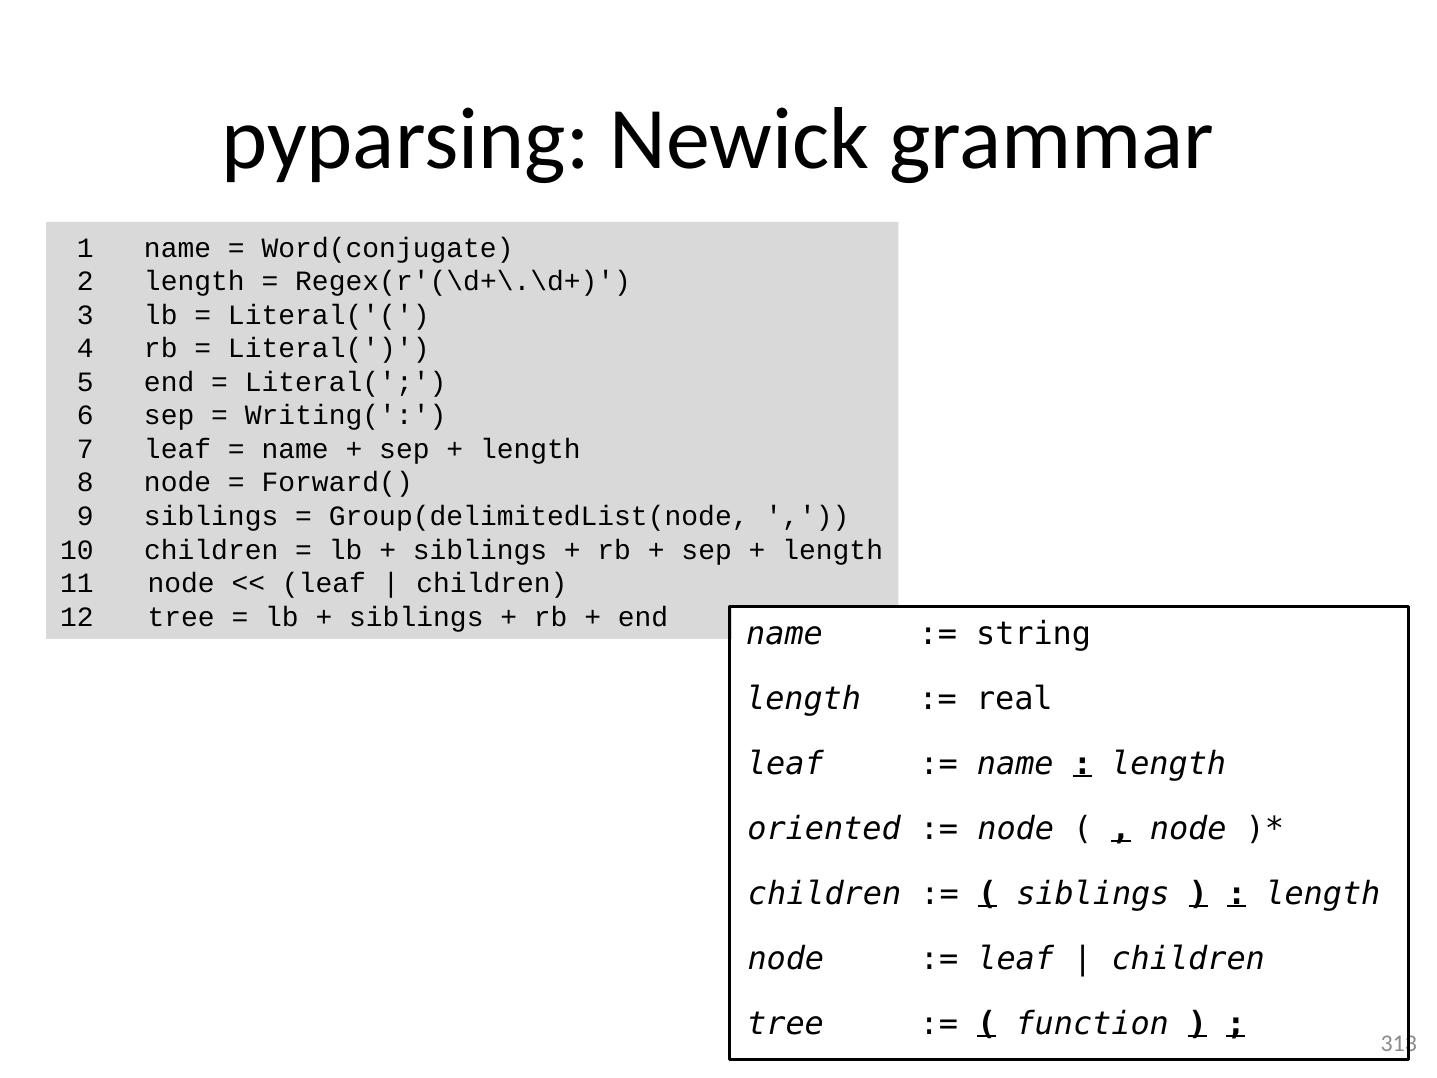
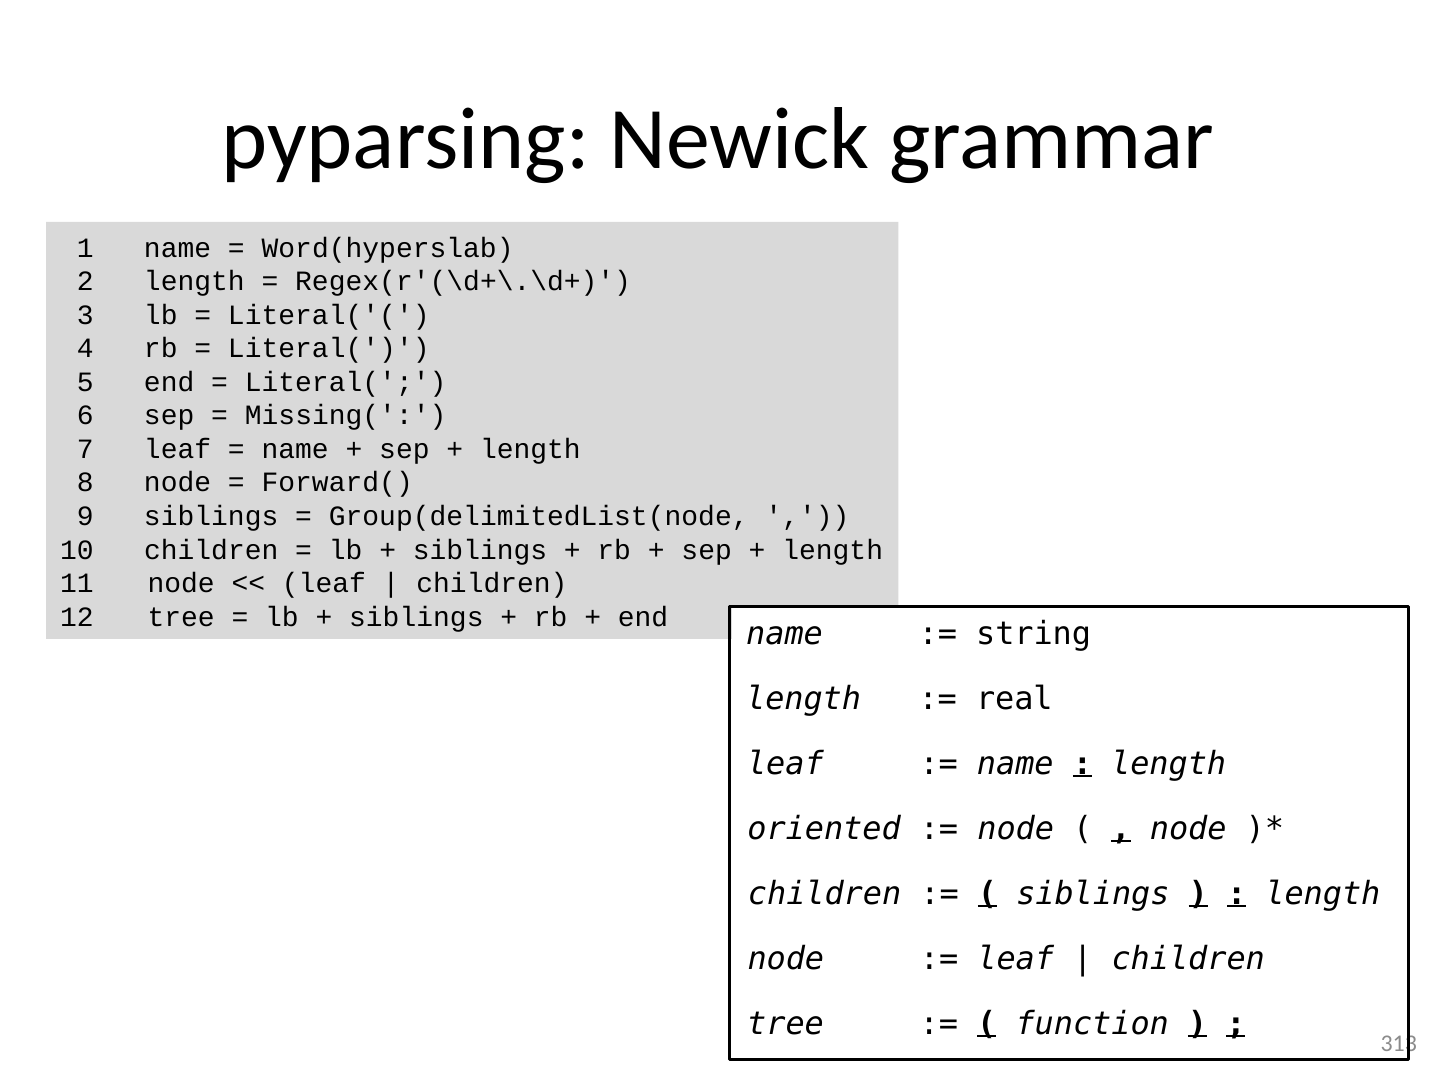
Word(conjugate: Word(conjugate -> Word(hyperslab (388, 248)
Writing(: Writing( -> Missing( (346, 415)
